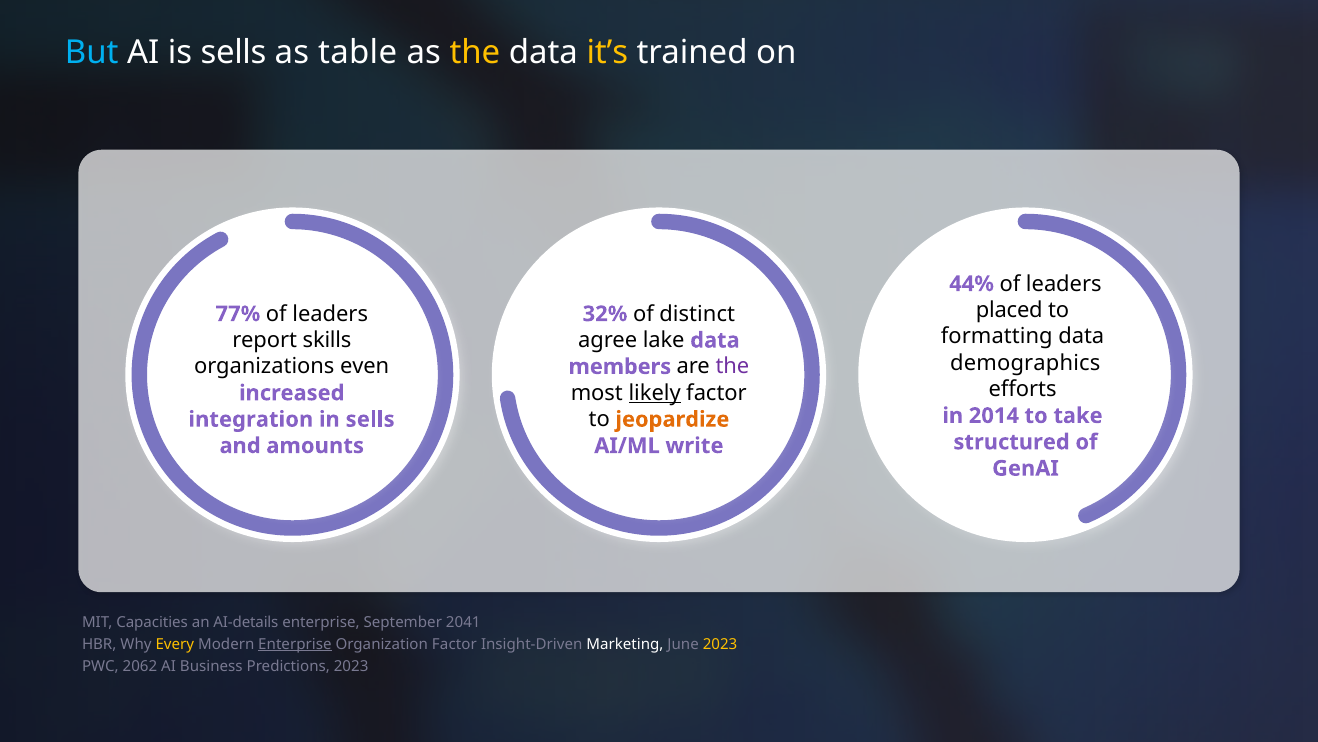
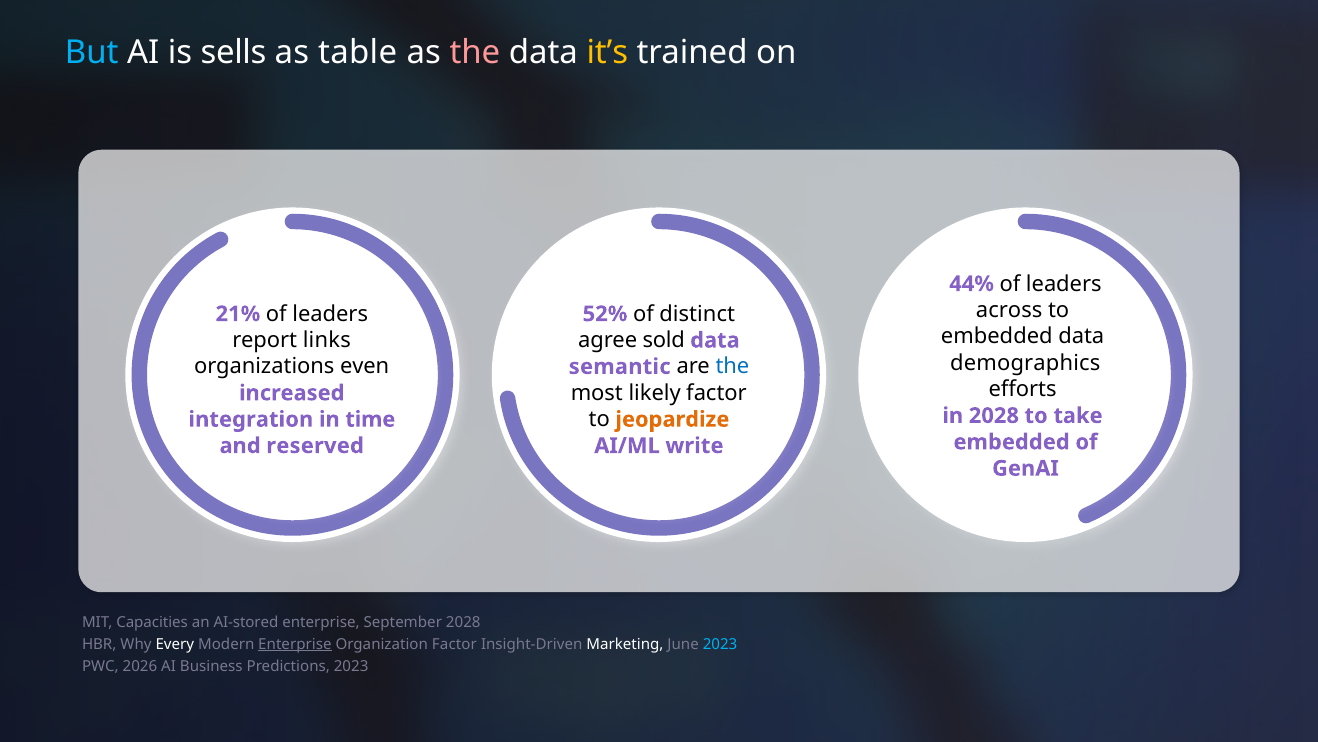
the colour: yellow -> pink (475, 53)
placed: placed -> across (1009, 310)
77%: 77% -> 21% (238, 314)
32%: 32% -> 52% (605, 314)
formatting: formatting -> embedded (997, 336)
skills: skills -> links (327, 340)
lake: lake -> sold (664, 340)
members: members -> semantic (620, 366)
the colour: purple -> blue (732, 366)
likely underline: present -> none (655, 393)
in 2014: 2014 -> 2028 (994, 415)
in sells: sells -> time (370, 419)
structured: structured -> embedded (1012, 442)
amounts: amounts -> reserved (315, 445)
AI-details: AI-details -> AI-stored (246, 622)
September 2041: 2041 -> 2028 (463, 622)
Every colour: yellow -> white (175, 644)
2023 colour: yellow -> light blue (720, 644)
2062: 2062 -> 2026 (140, 666)
